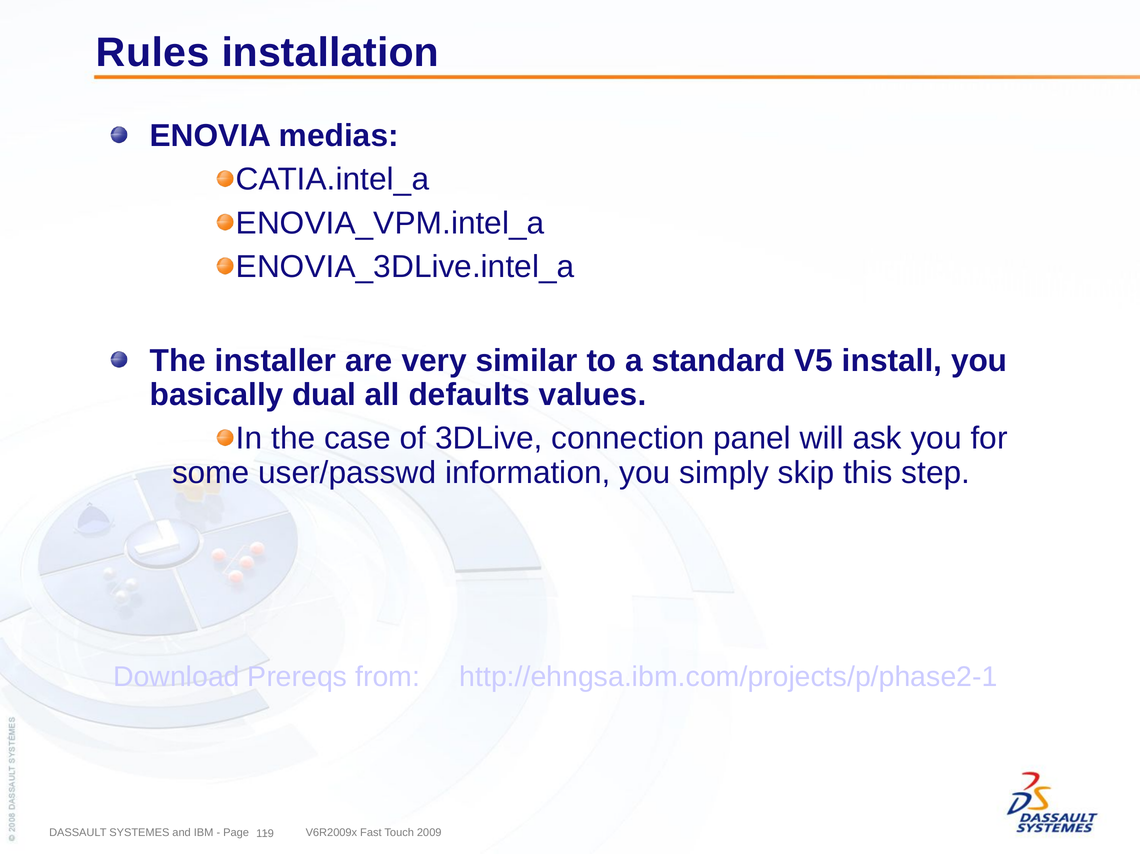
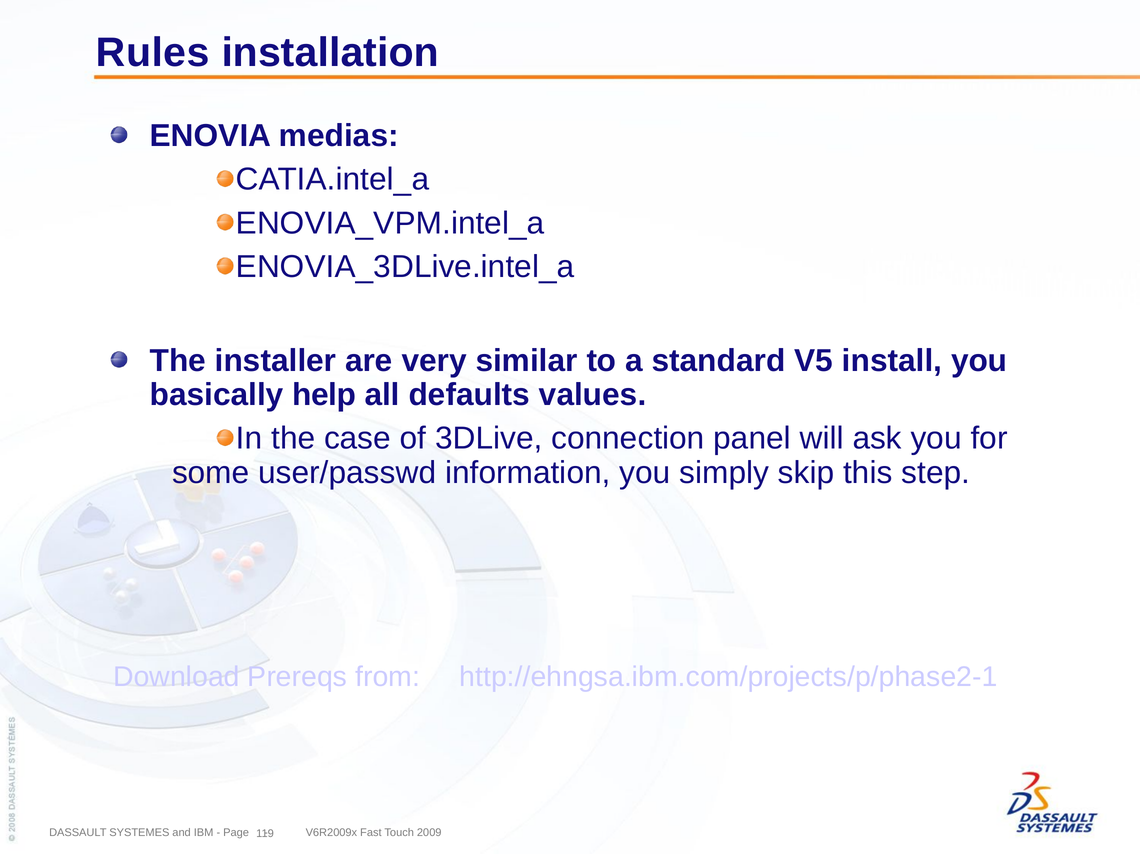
dual: dual -> help (324, 395)
